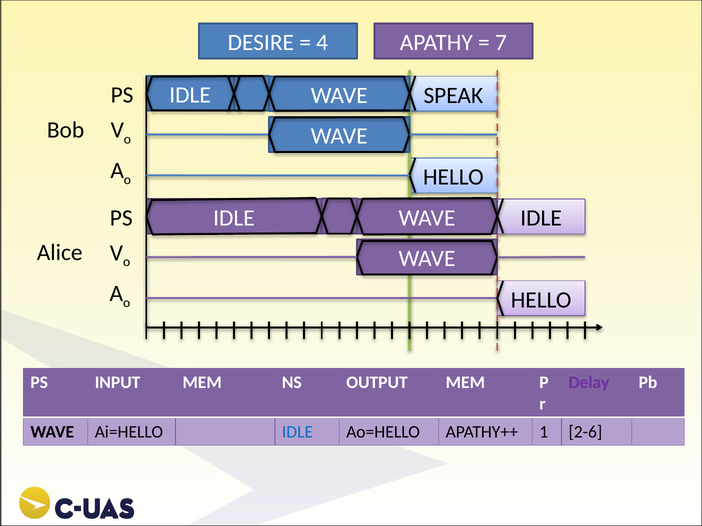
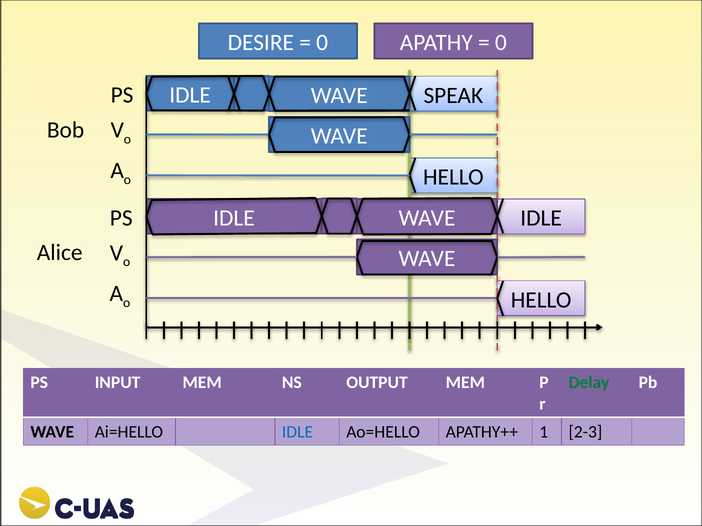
4: 4 -> 0 (322, 43)
7: 7 -> 0 (501, 43)
Delay colour: purple -> green (589, 383)
2-6: 2-6 -> 2-3 (585, 432)
